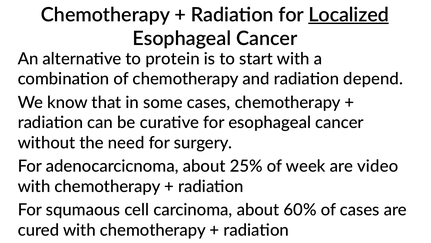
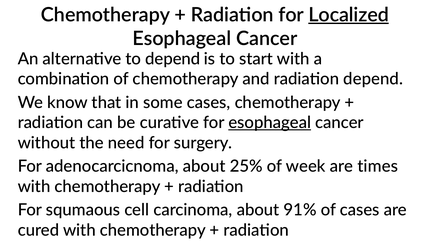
to protein: protein -> depend (173, 59)
esophageal underline: none -> present (270, 122)
video: video -> times (378, 166)
60%: 60% -> 91% (300, 210)
